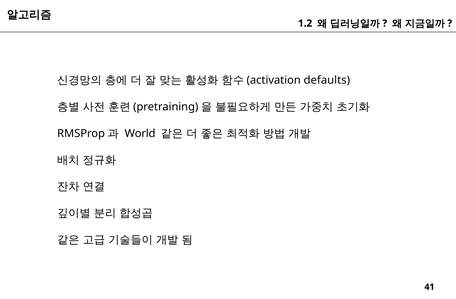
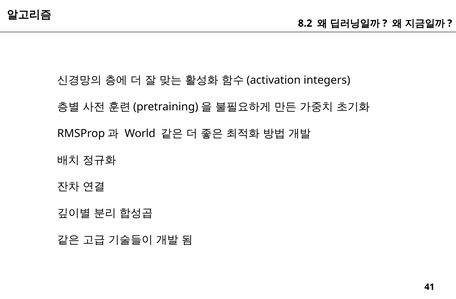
1.2: 1.2 -> 8.2 (305, 23)
defaults: defaults -> integers (327, 80)
